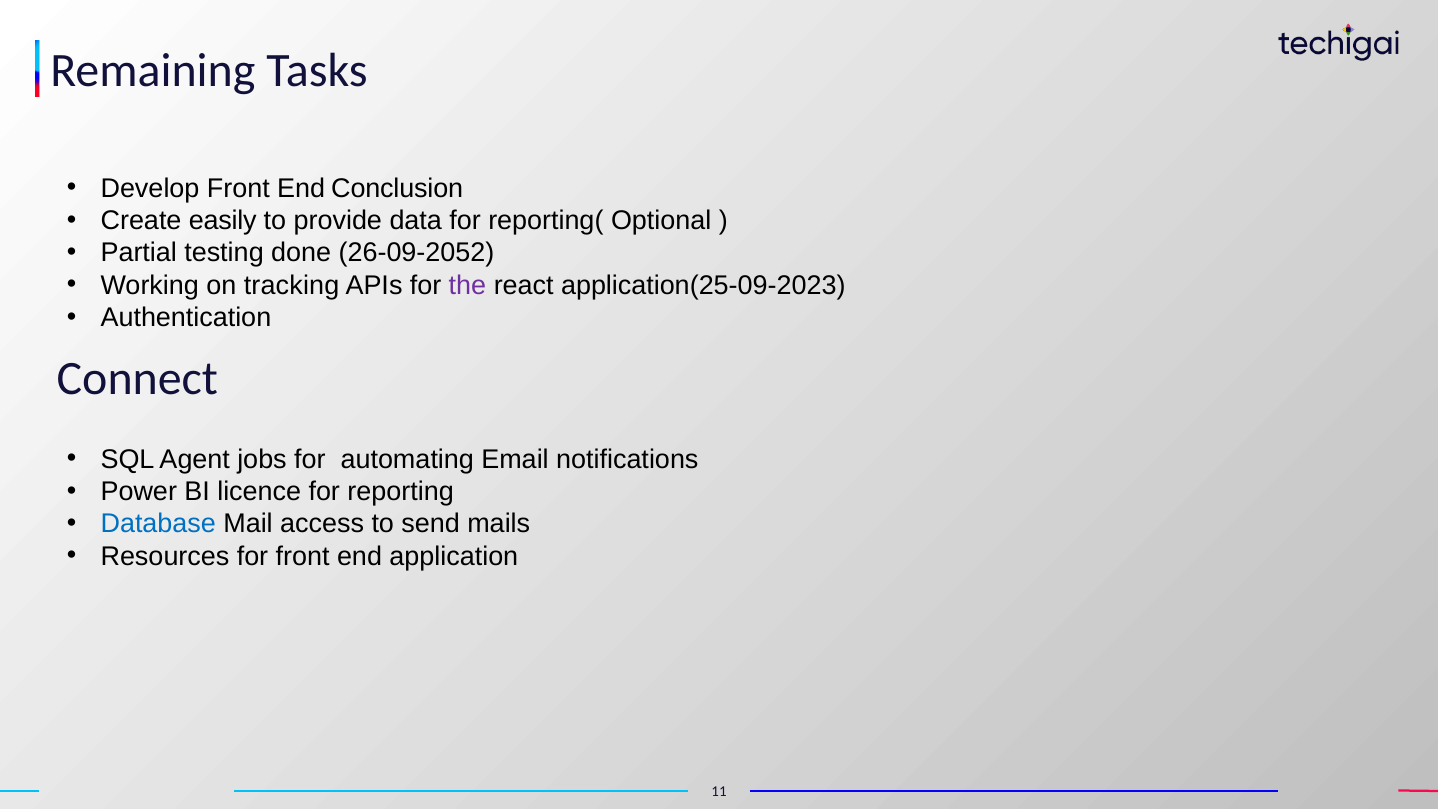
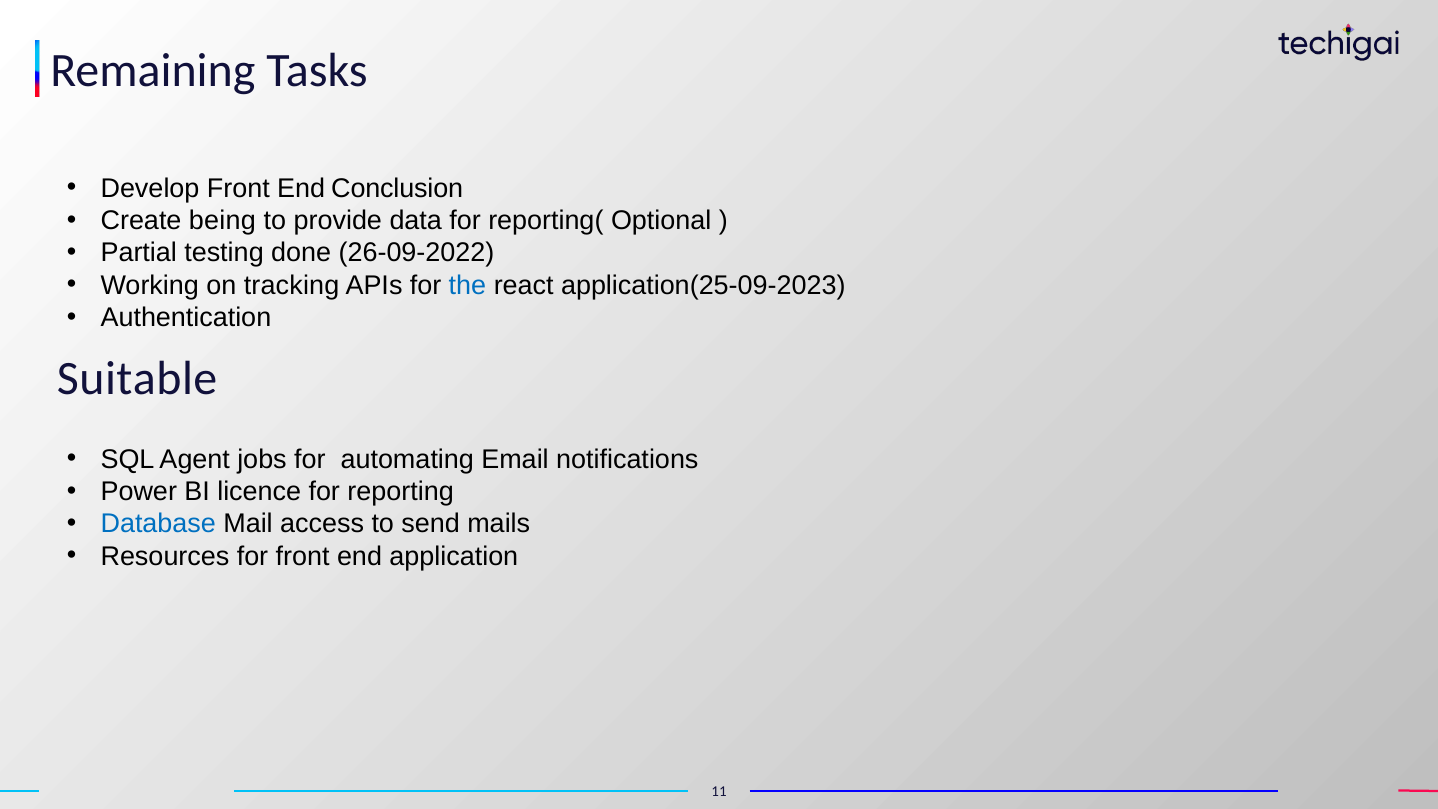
easily: easily -> being (222, 221)
26-09-2052: 26-09-2052 -> 26-09-2022 (416, 253)
the colour: purple -> blue (467, 285)
Connect: Connect -> Suitable (137, 378)
